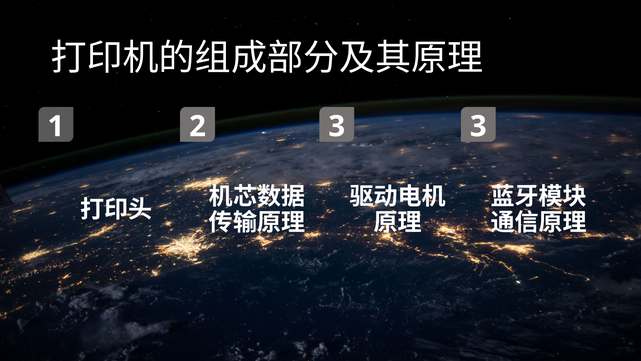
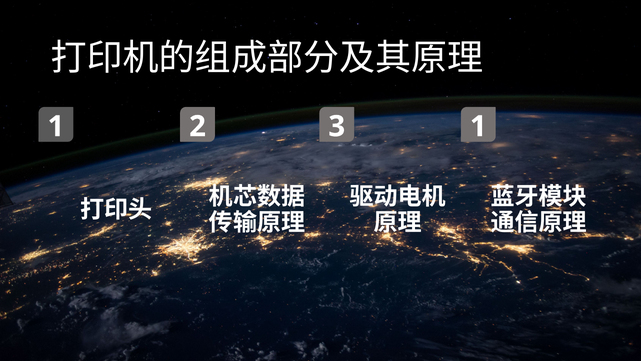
2 3: 3 -> 1 (478, 126)
